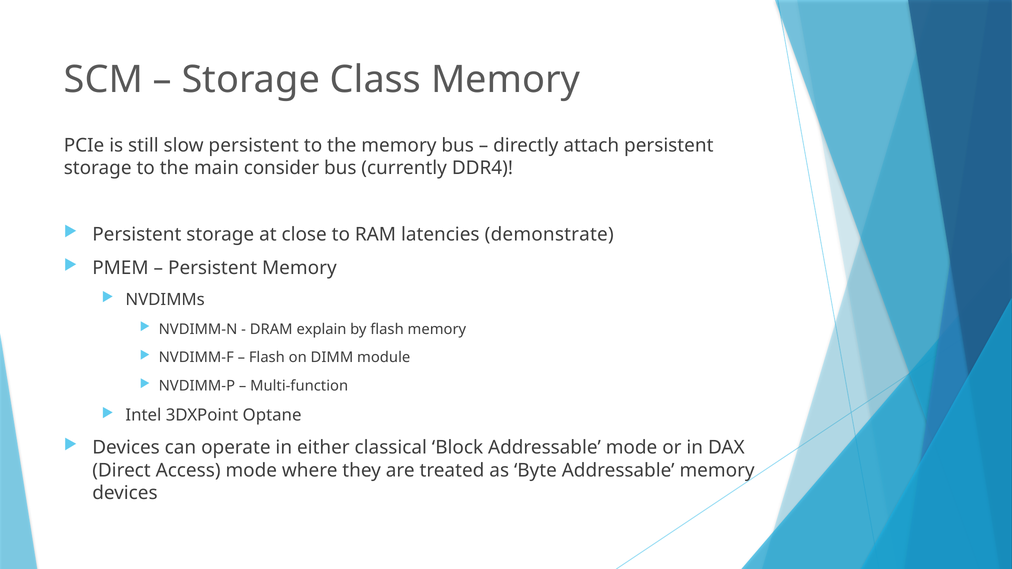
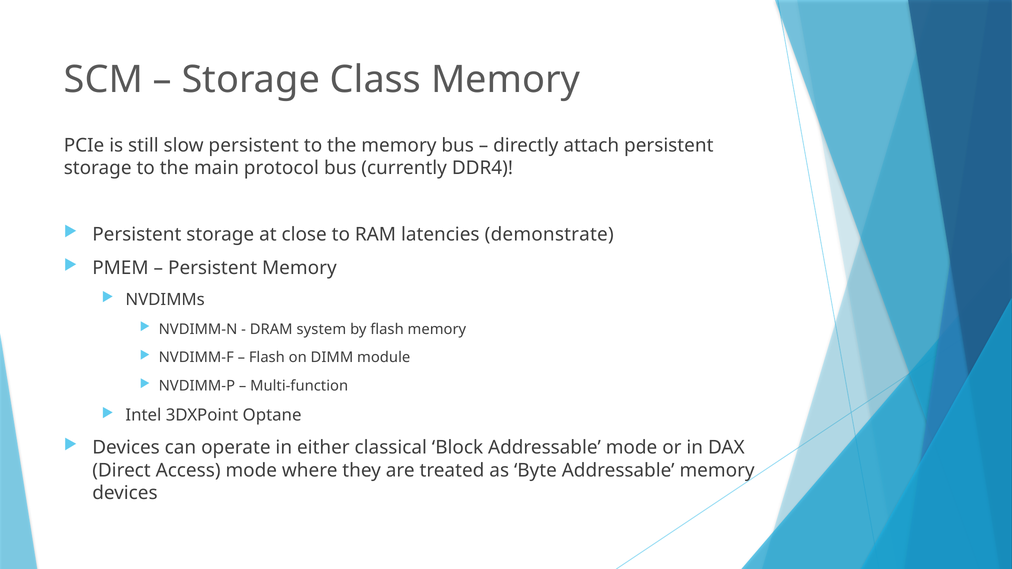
consider: consider -> protocol (281, 168)
explain: explain -> system (321, 329)
